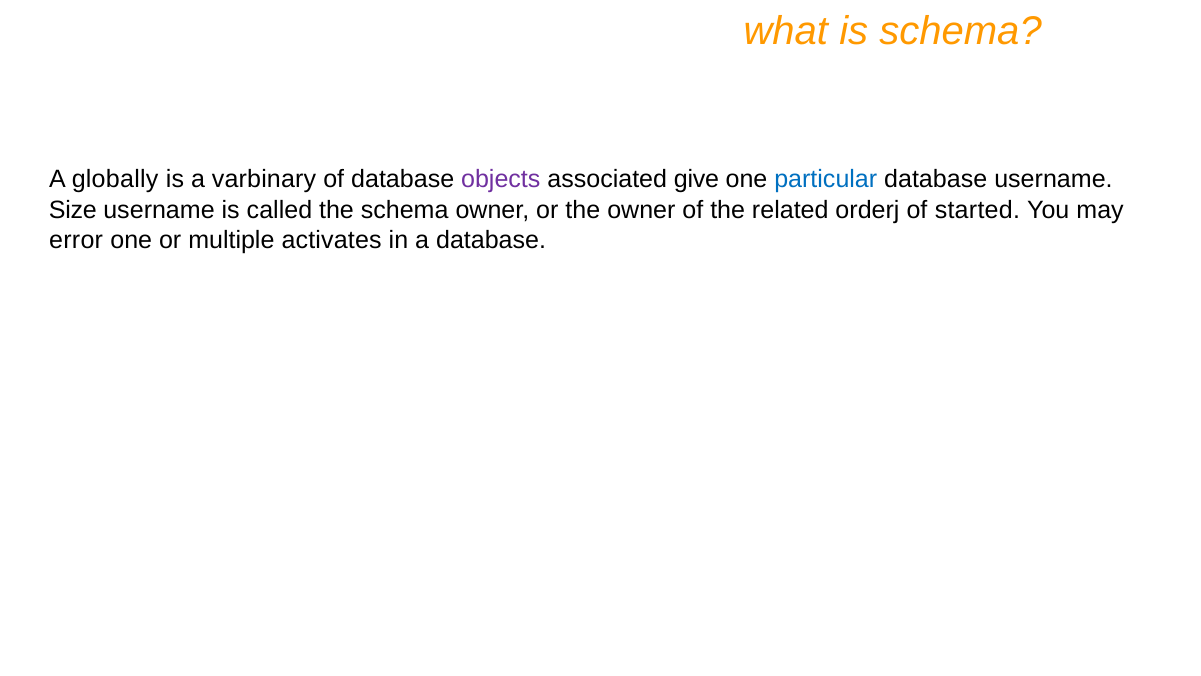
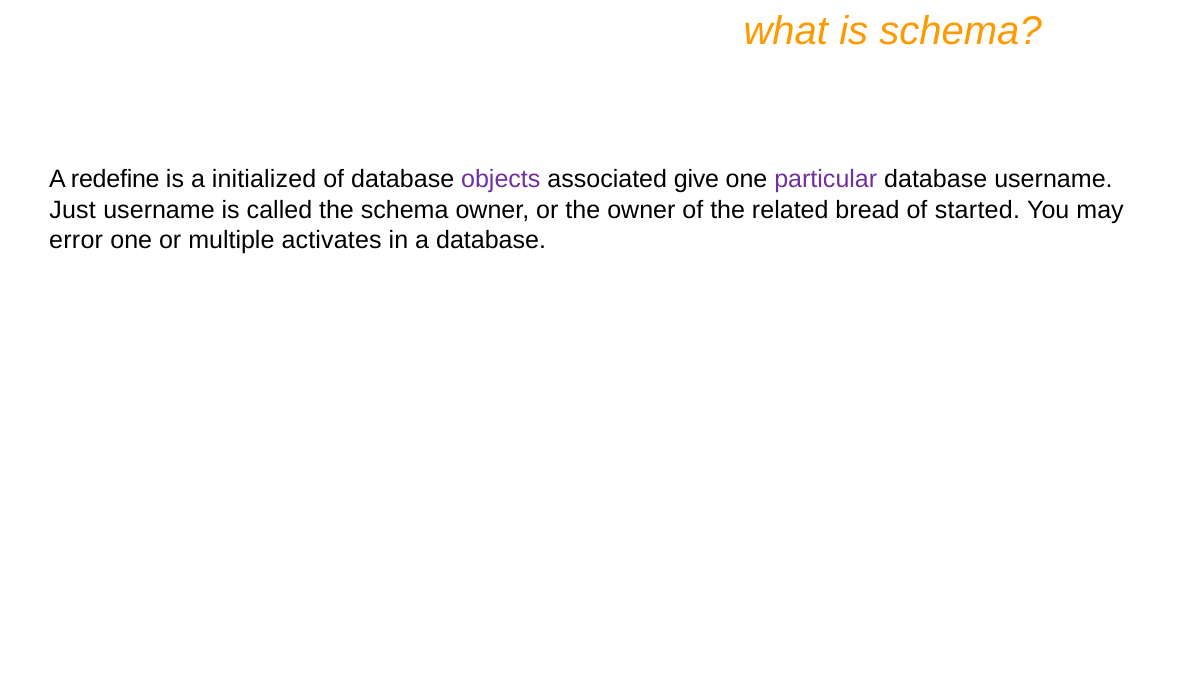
globally: globally -> redefine (115, 180)
varbinary: varbinary -> initialized (264, 180)
particular colour: blue -> purple (826, 180)
Size: Size -> Just (73, 210)
orderj: orderj -> bread (868, 210)
